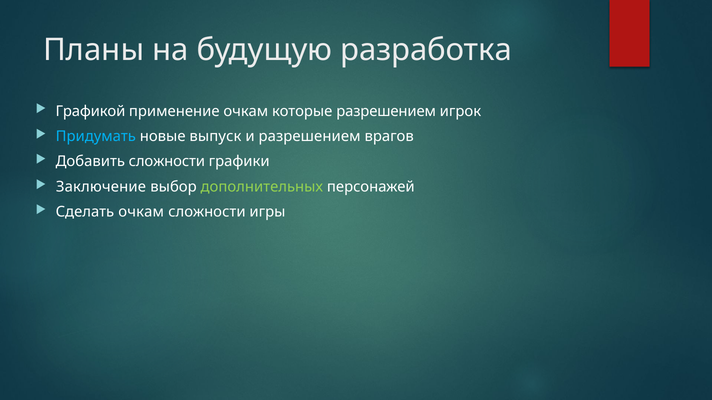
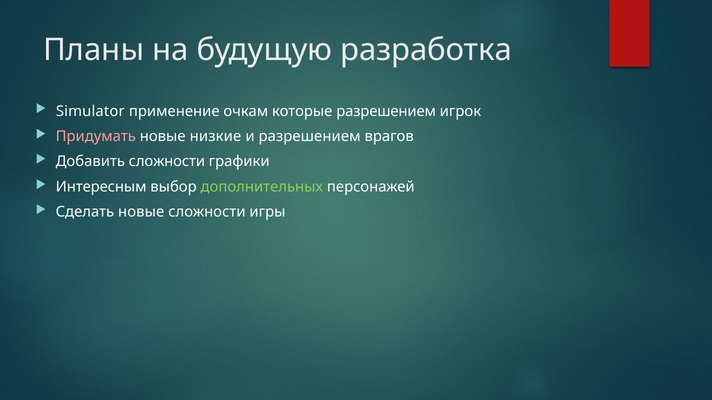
Графикой: Графикой -> Simulator (90, 111)
Придумать colour: light blue -> pink (96, 137)
выпуск: выпуск -> низкие (215, 137)
Заключение: Заключение -> Интересным (101, 187)
Сделать очкам: очкам -> новые (141, 212)
